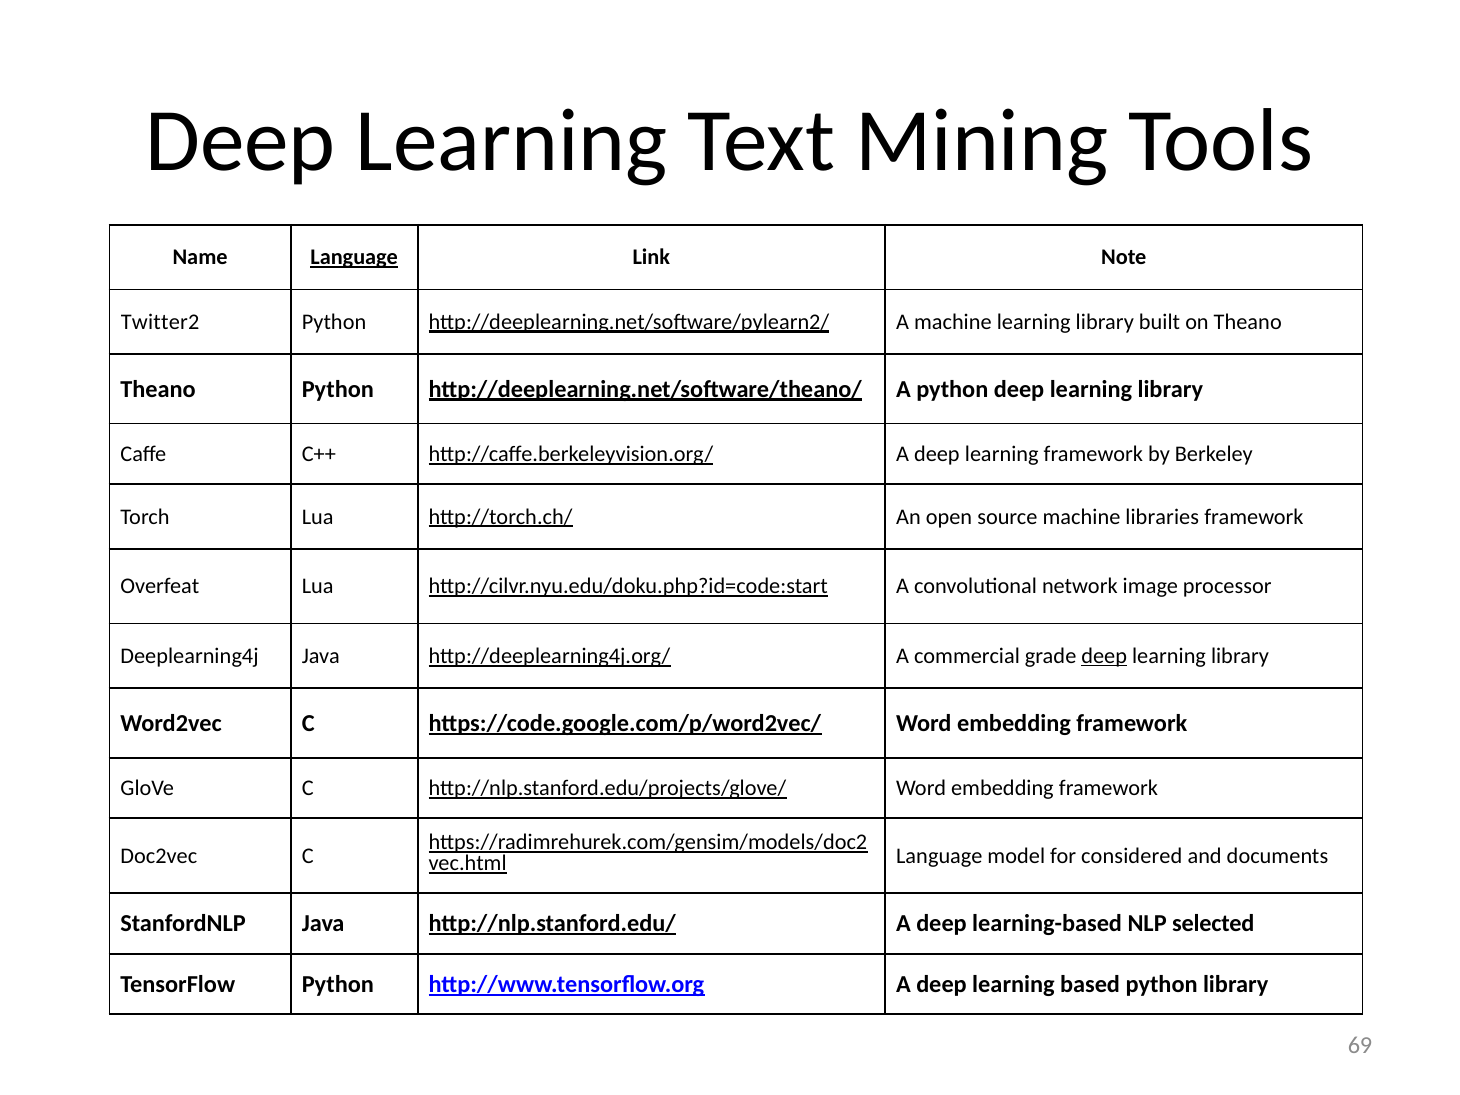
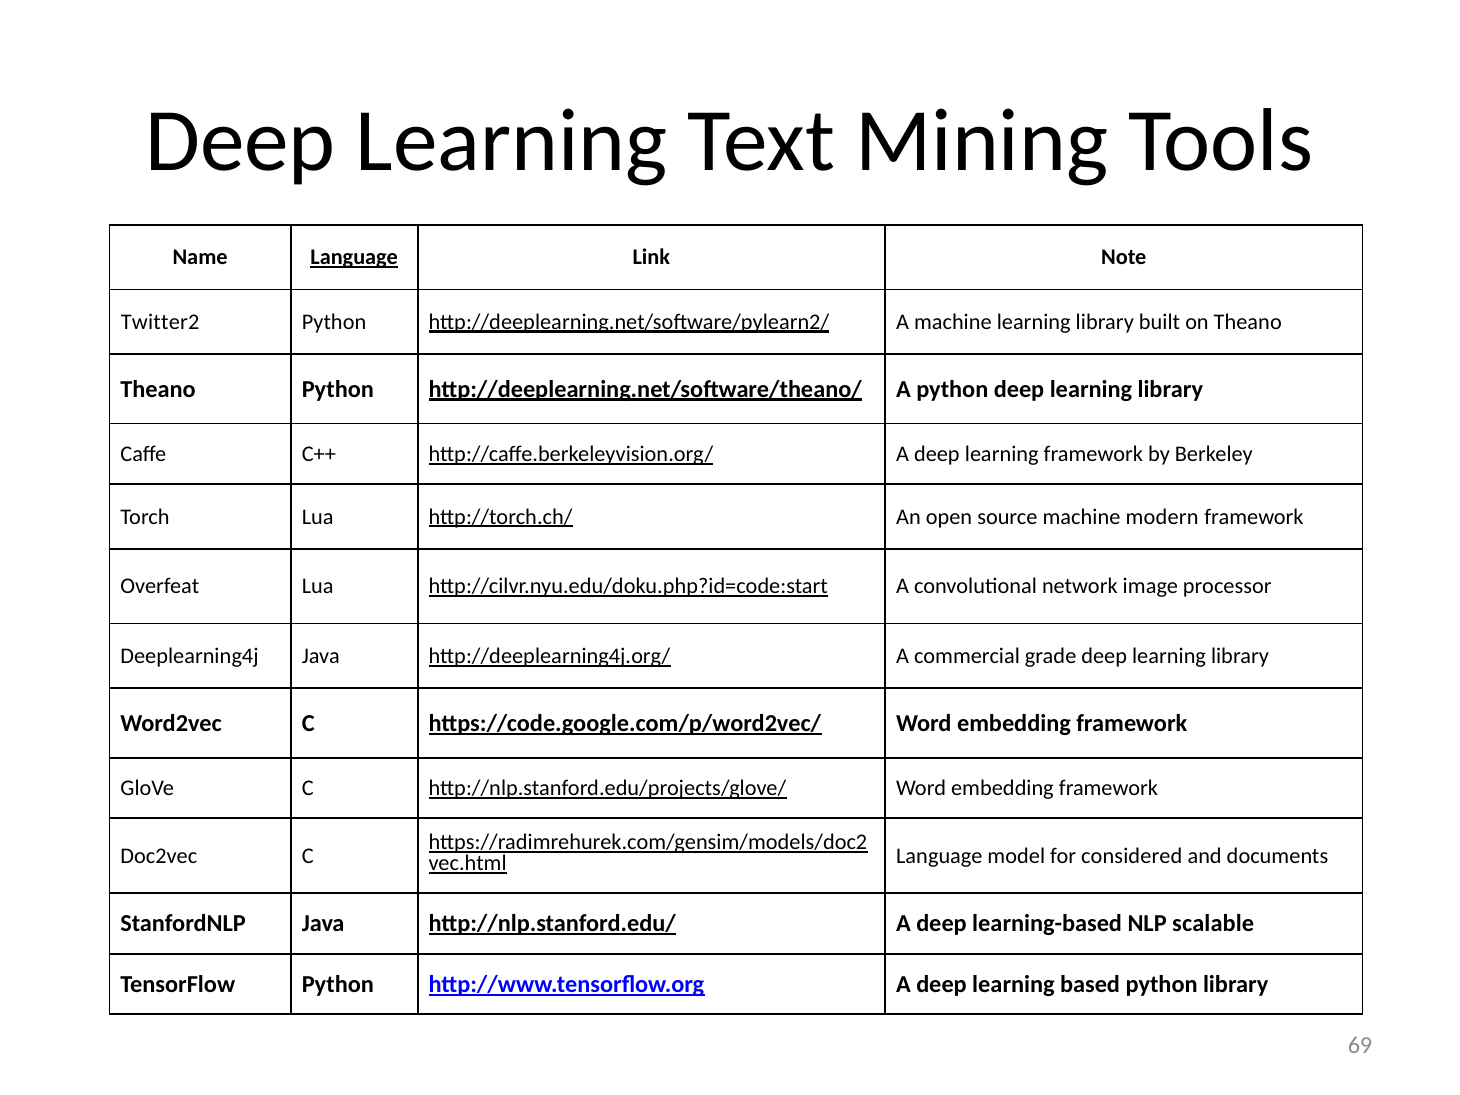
libraries: libraries -> modern (1162, 517)
deep underline: present -> none (1104, 656)
selected: selected -> scalable (1213, 924)
